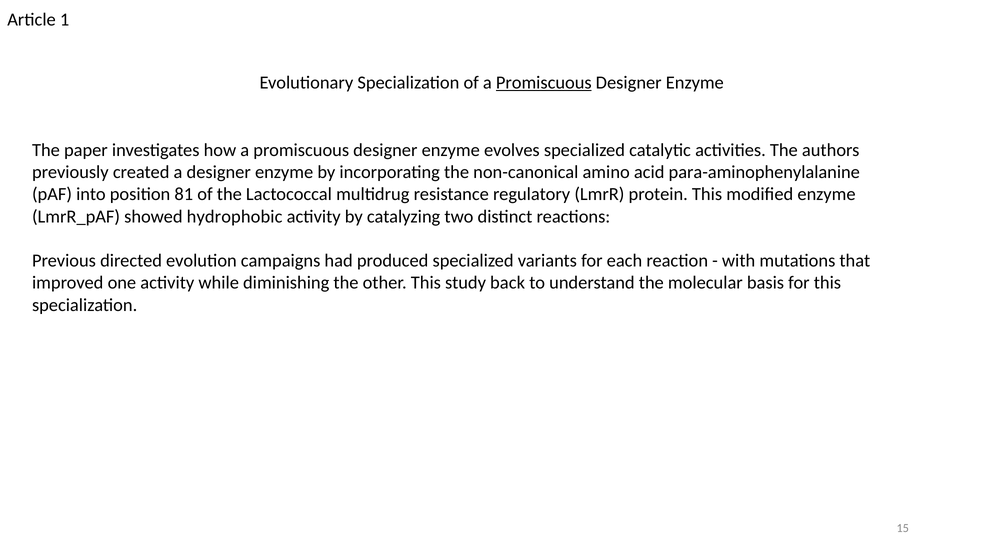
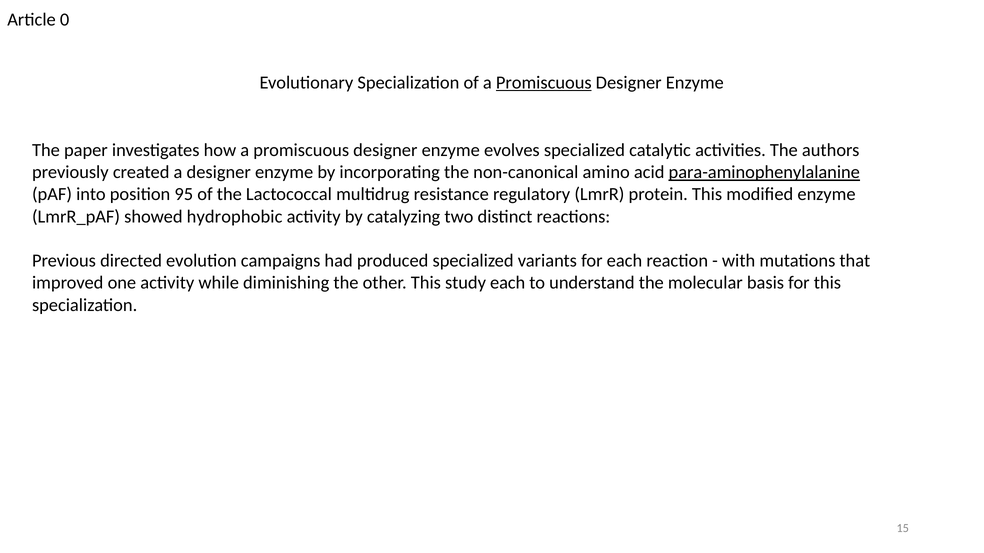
1: 1 -> 0 (65, 20)
para-aminophenylalanine underline: none -> present (764, 172)
81: 81 -> 95 (184, 195)
study back: back -> each (508, 283)
